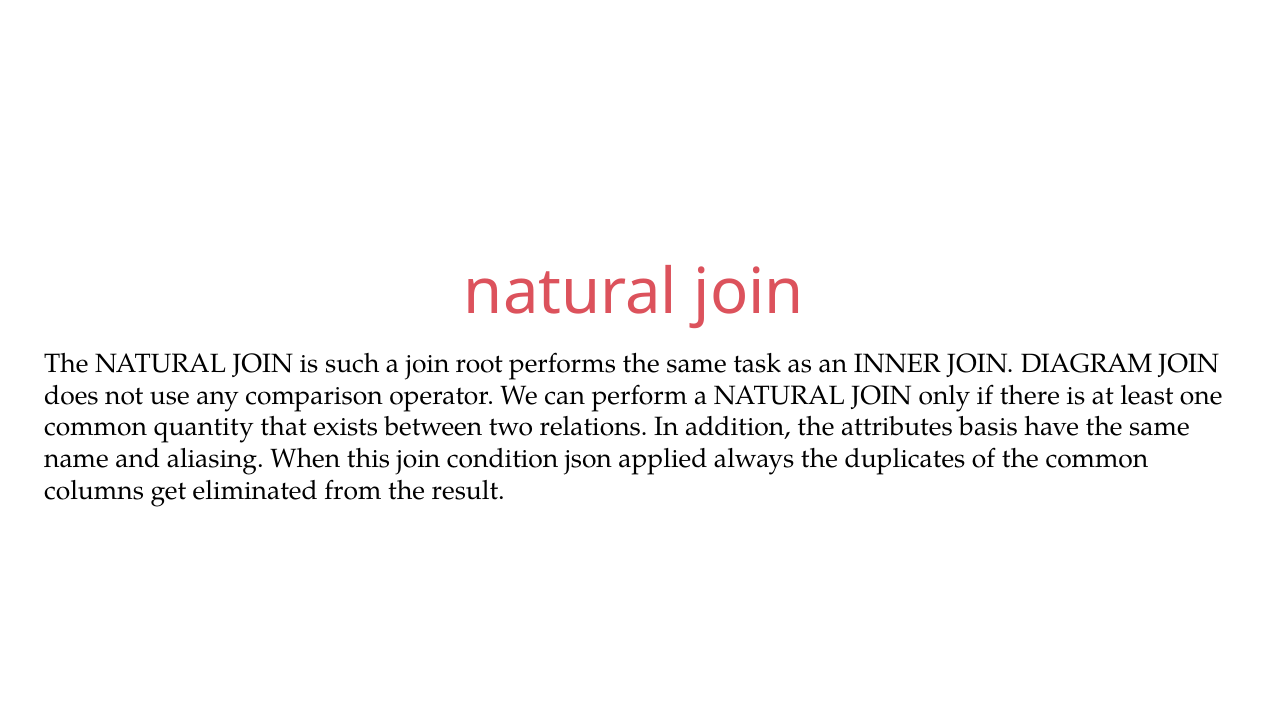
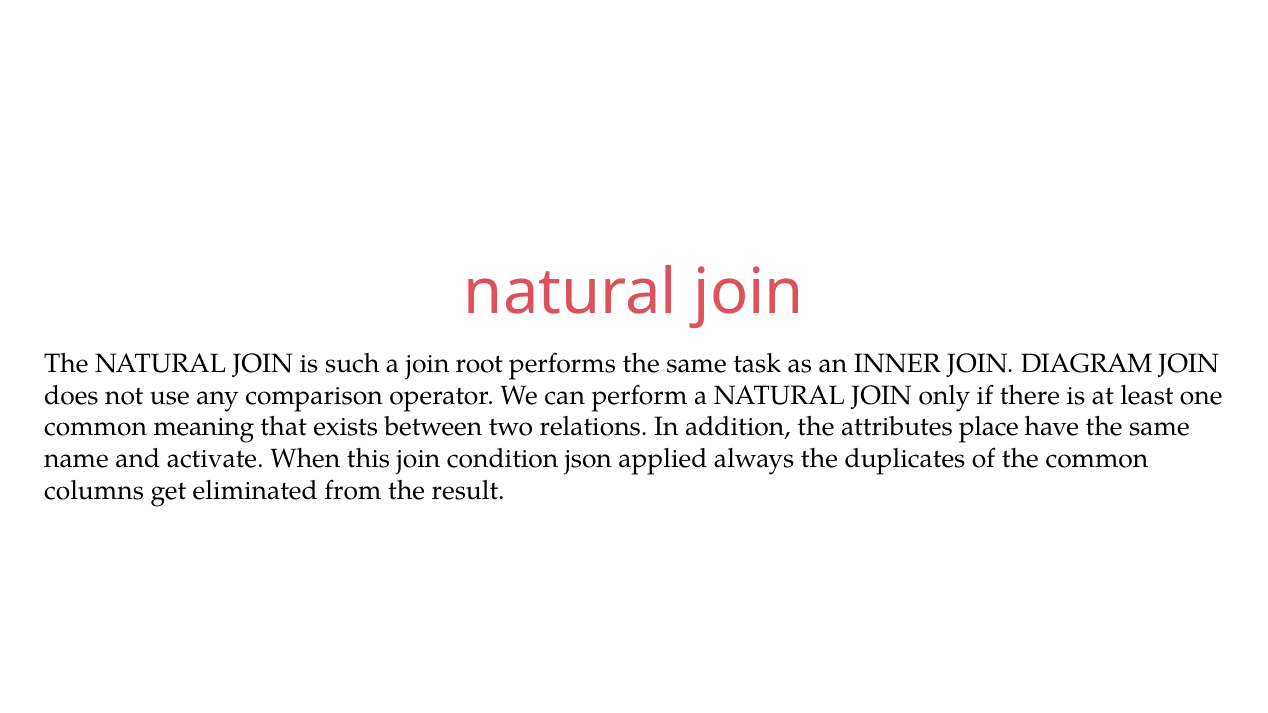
quantity: quantity -> meaning (204, 427)
basis: basis -> place (989, 427)
aliasing: aliasing -> activate (215, 459)
